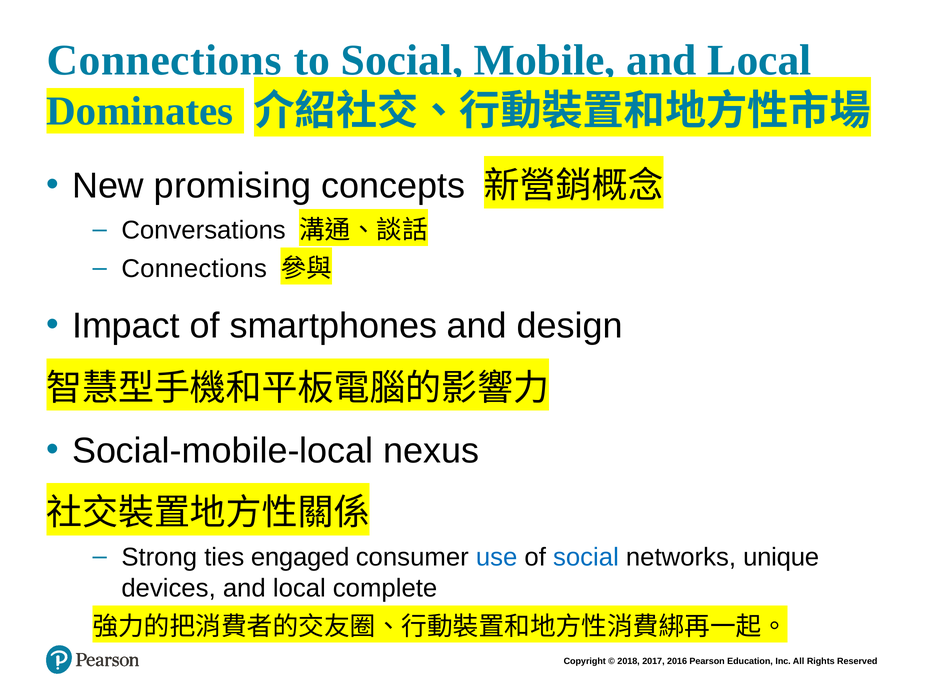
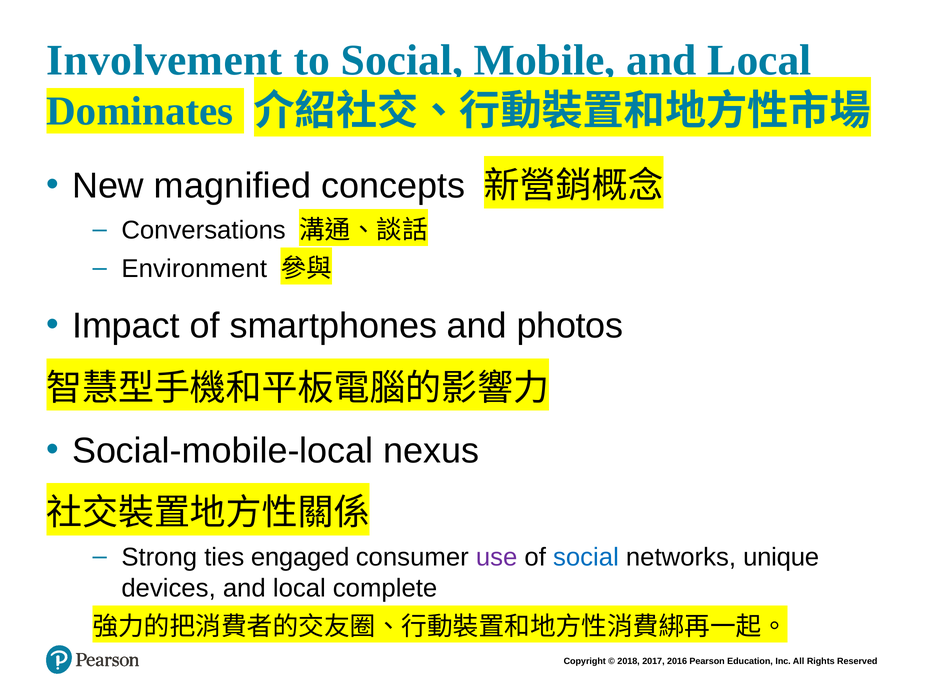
Connections: Connections -> Involvement (164, 60)
promising: promising -> magnified (233, 186)
Connections: Connections -> Environment (194, 269)
design: design -> photos (570, 326)
use colour: blue -> purple (497, 557)
